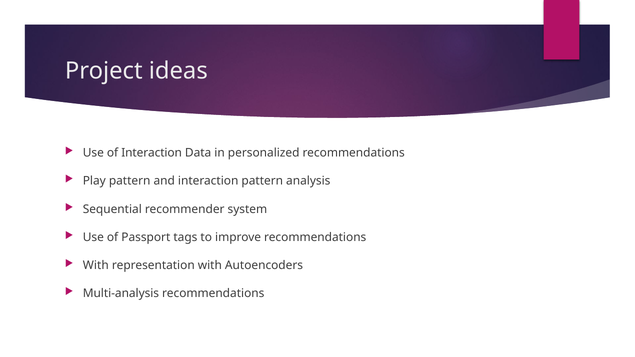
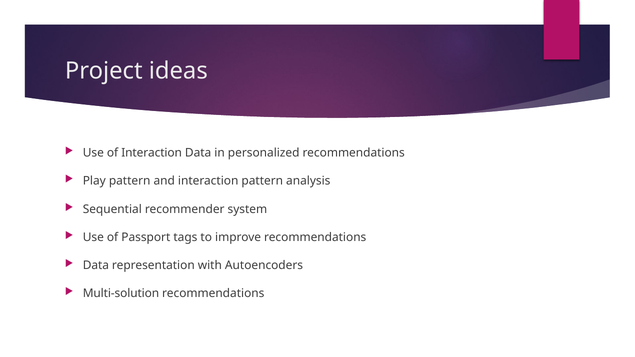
With: With -> Data (96, 265)
Multi-analysis: Multi-analysis -> Multi-solution (121, 293)
